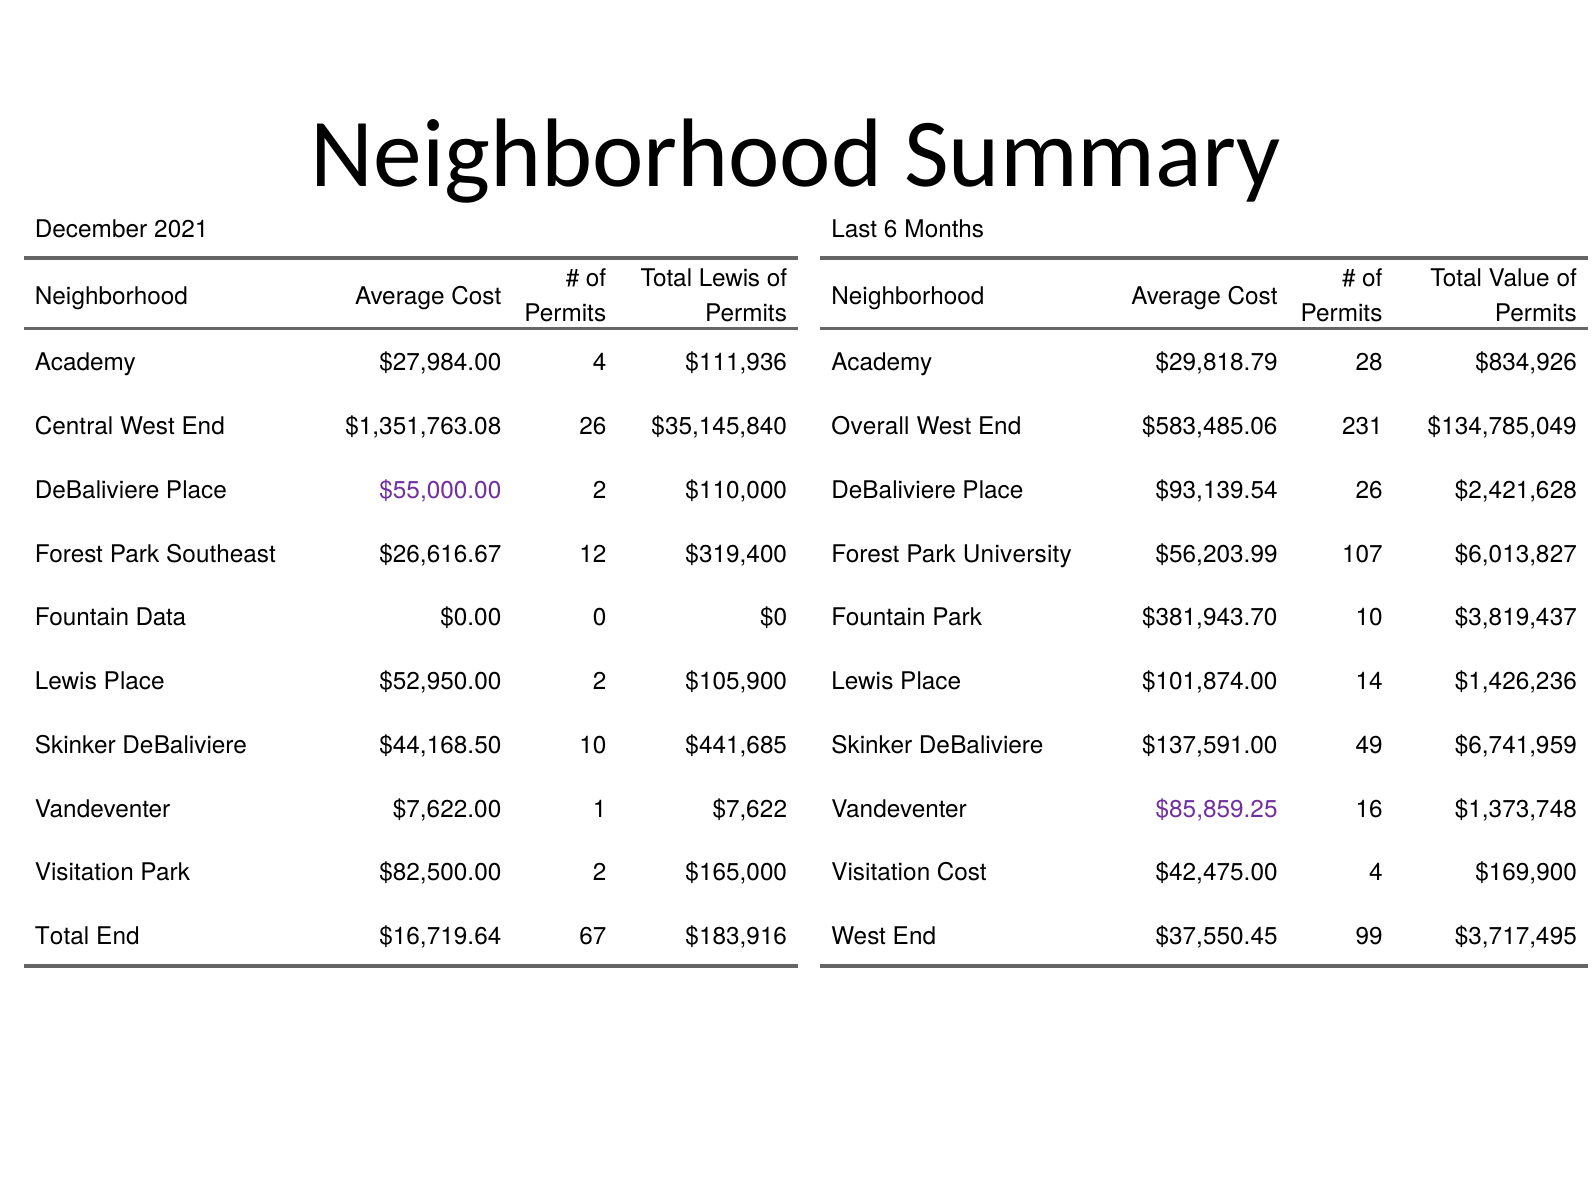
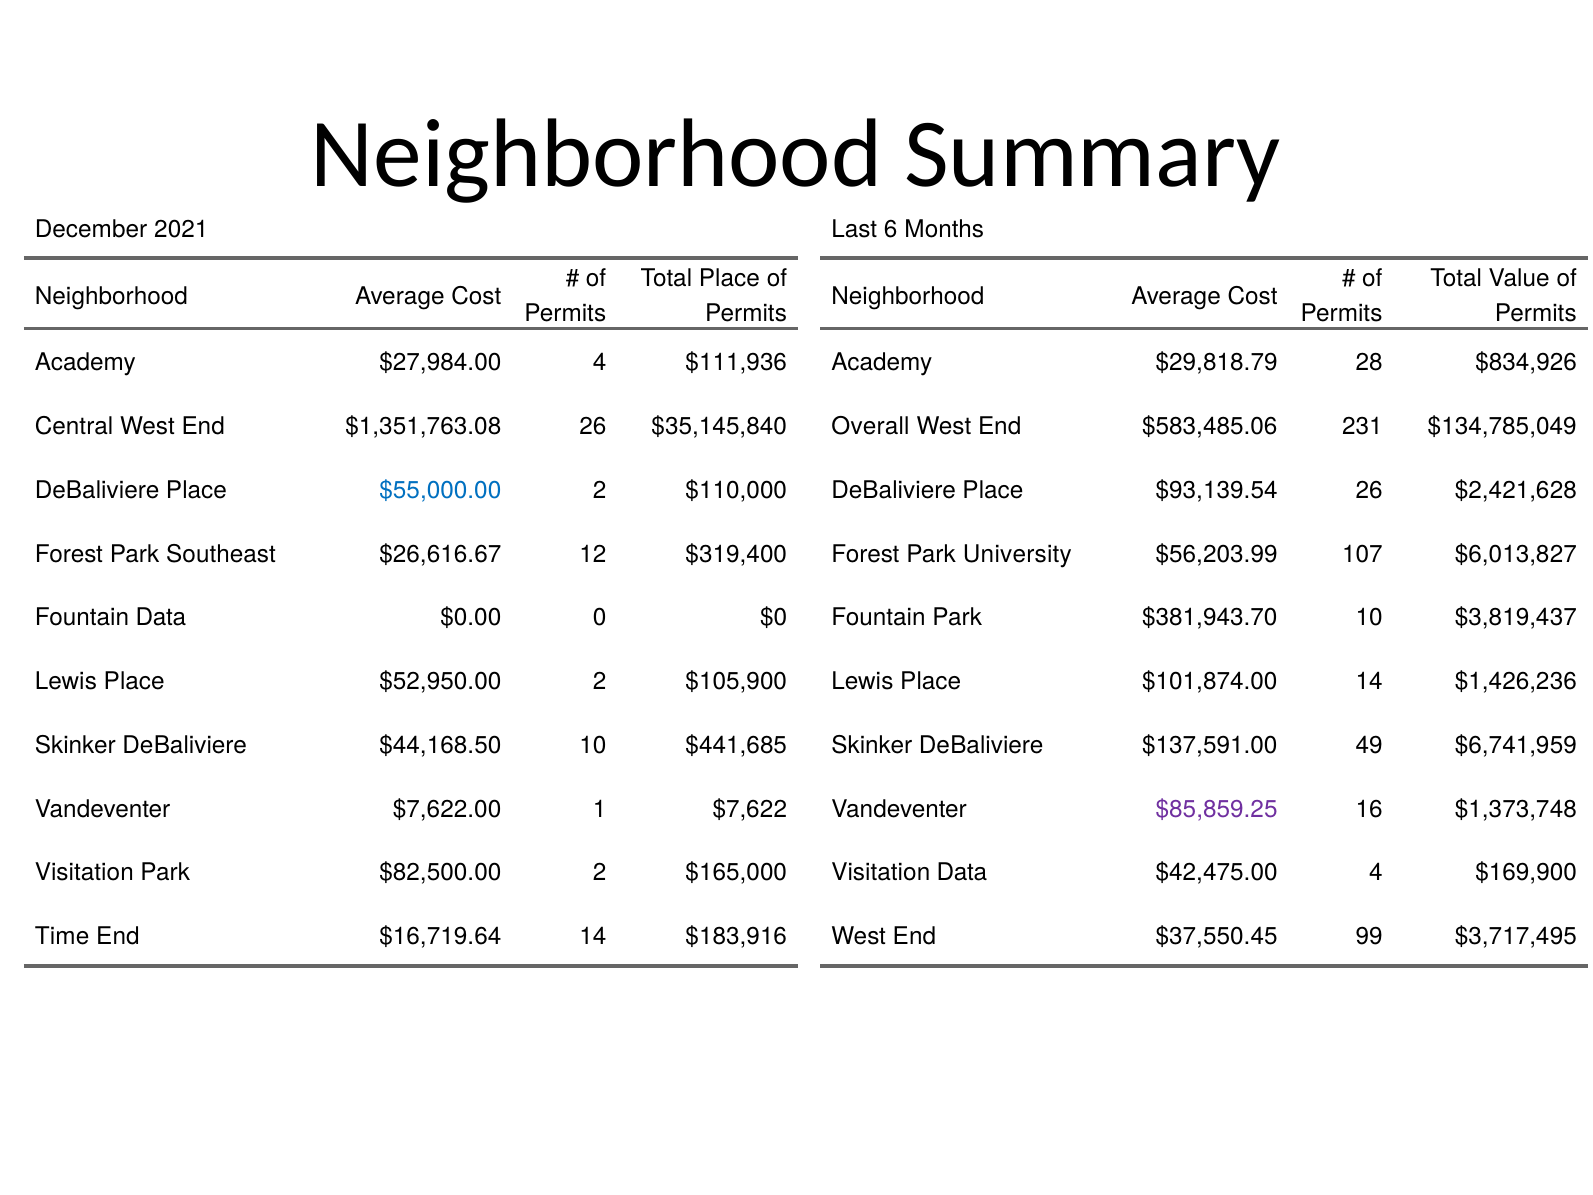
Total Lewis: Lewis -> Place (729, 278)
$55,000.00 colour: purple -> blue (440, 490)
Visitation Cost: Cost -> Data (962, 873)
Total: Total -> Time (62, 936)
$16,719.64 67: 67 -> 14 (593, 936)
